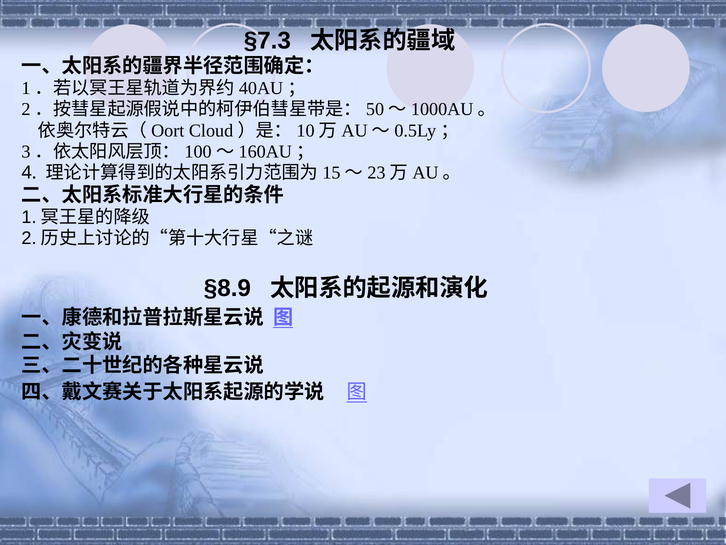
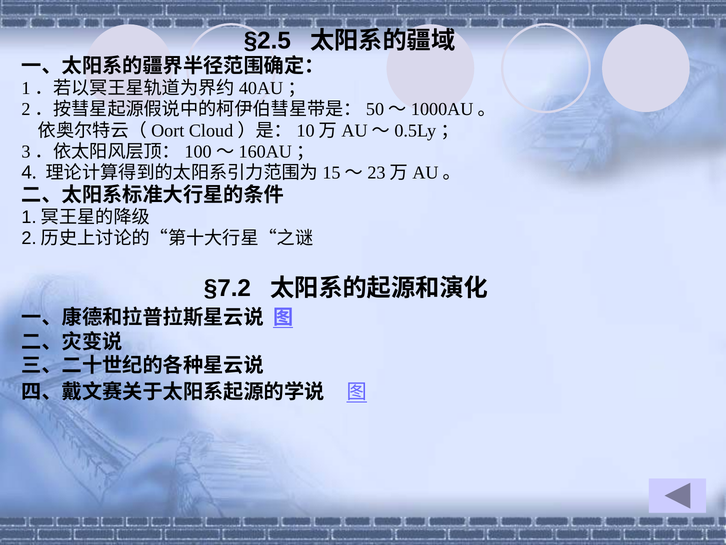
§7.3: §7.3 -> §2.5 (267, 41)
§8.9: §8.9 -> §7.2 (227, 288)
